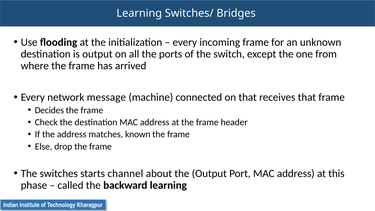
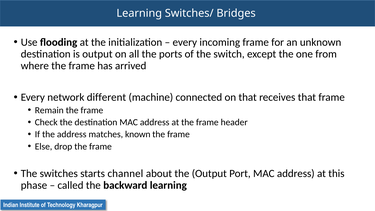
message: message -> different (106, 97)
Decides: Decides -> Remain (49, 110)
